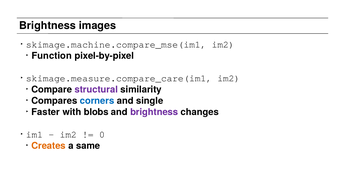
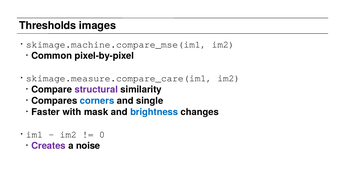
Brightness: Brightness -> Thresholds (48, 26)
Function: Function -> Common (52, 56)
blobs: blobs -> mask (96, 112)
brightness colour: purple -> blue (154, 112)
Creates colour: orange -> purple (49, 145)
same: same -> noise (88, 145)
